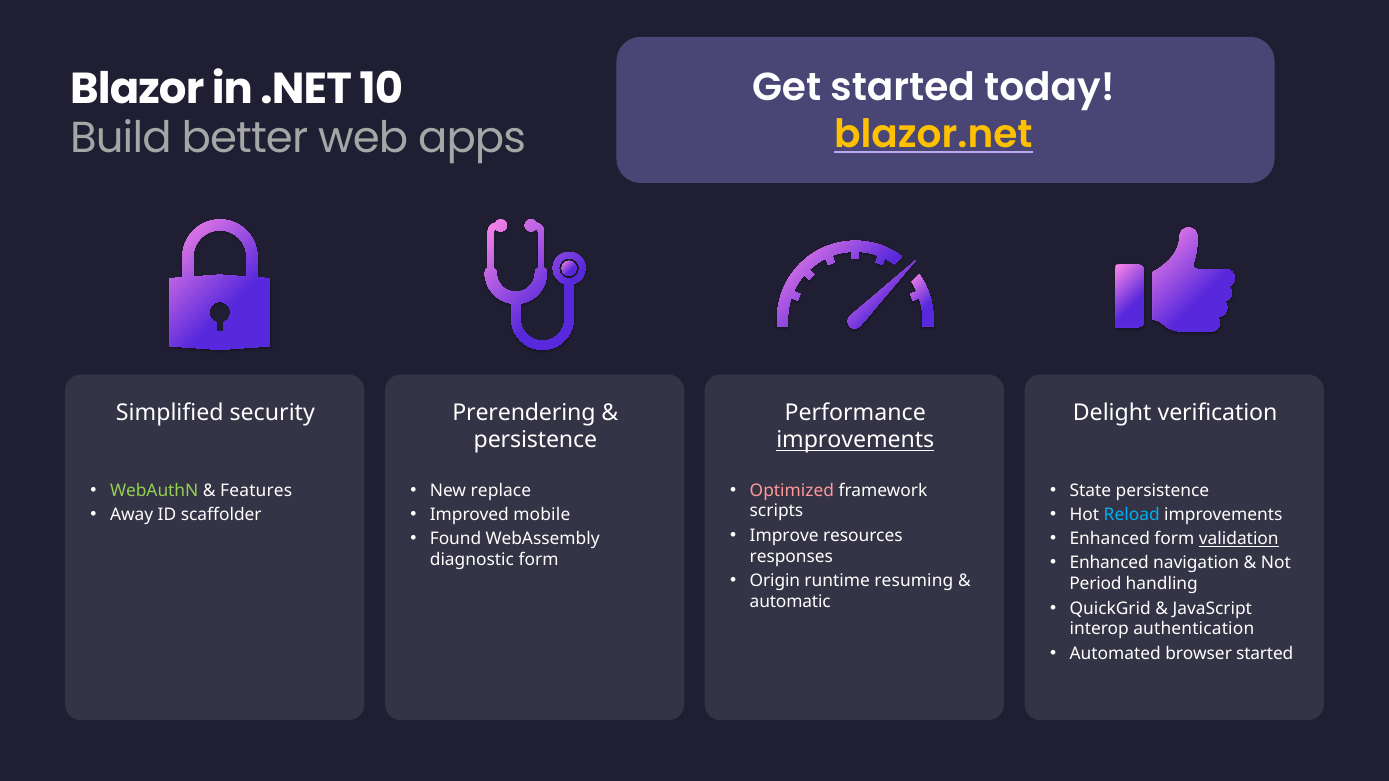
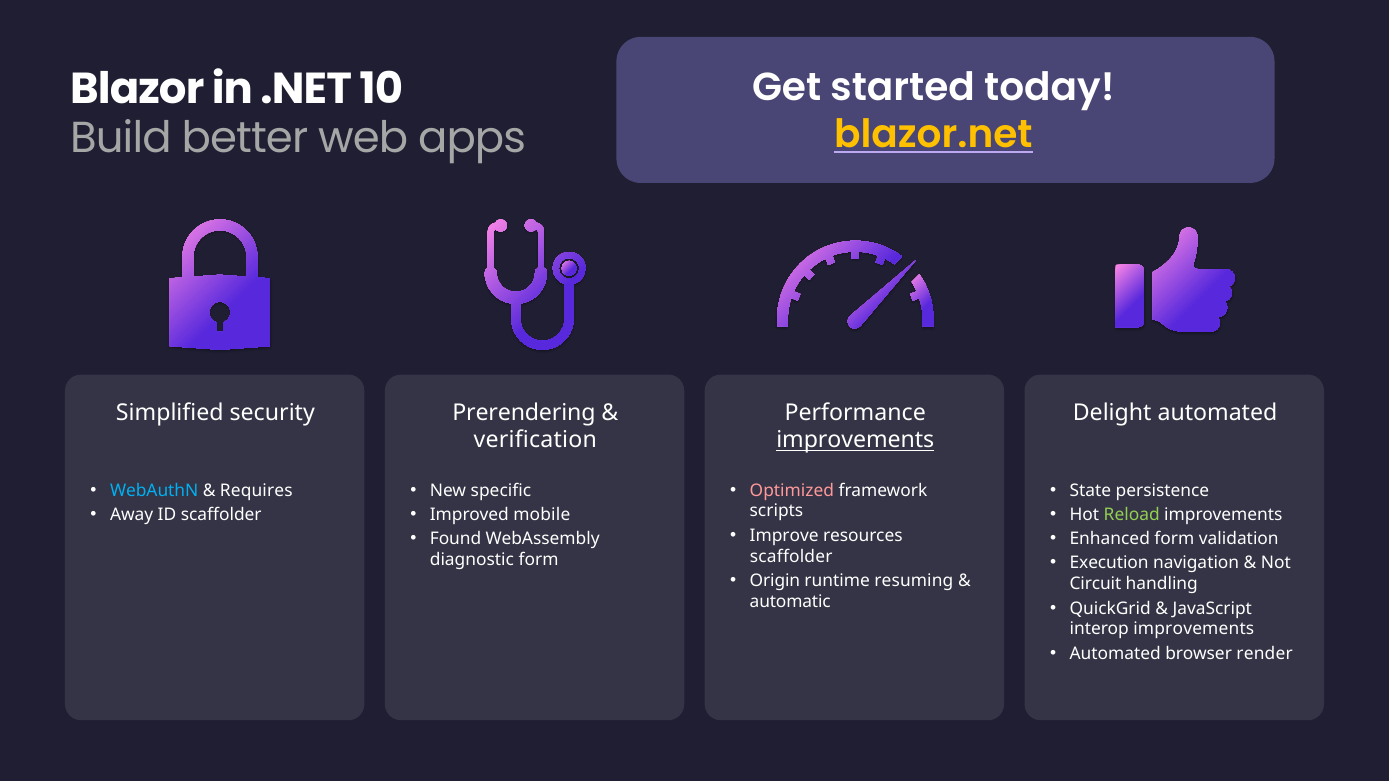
Delight verification: verification -> automated (1217, 413)
persistence: persistence -> verification (535, 440)
WebAuthN colour: light green -> light blue (154, 490)
Features: Features -> Requires (256, 490)
replace: replace -> specific (501, 490)
Reload colour: light blue -> light green (1132, 515)
validation underline: present -> none (1239, 539)
responses: responses -> scaffolder (791, 556)
Enhanced: Enhanced -> Execution (1109, 563)
Period: Period -> Circuit (1095, 584)
interop authentication: authentication -> improvements (1194, 629)
browser started: started -> render (1265, 654)
